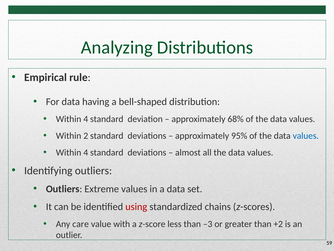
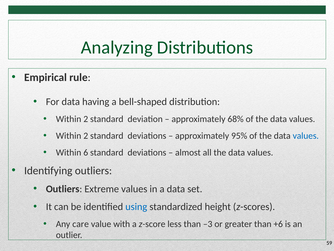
4: 4 -> 2 (86, 119)
4: 4 -> 6 (86, 152)
using colour: red -> blue (136, 206)
chains: chains -> height (218, 206)
+2: +2 -> +6 (278, 224)
